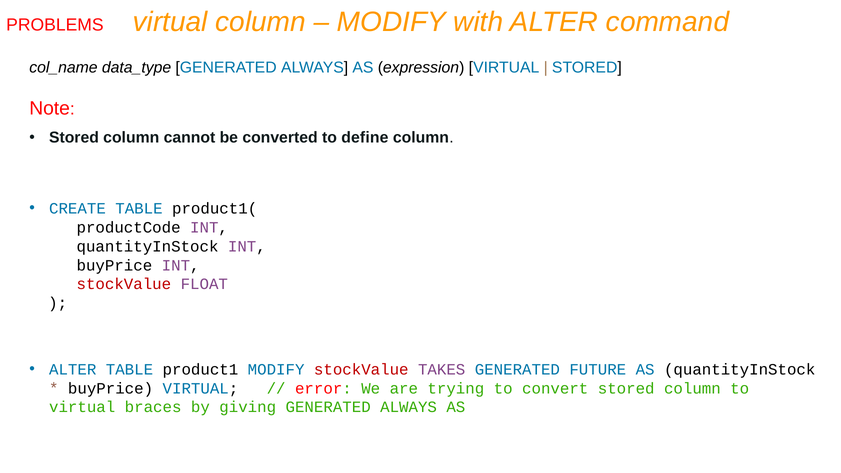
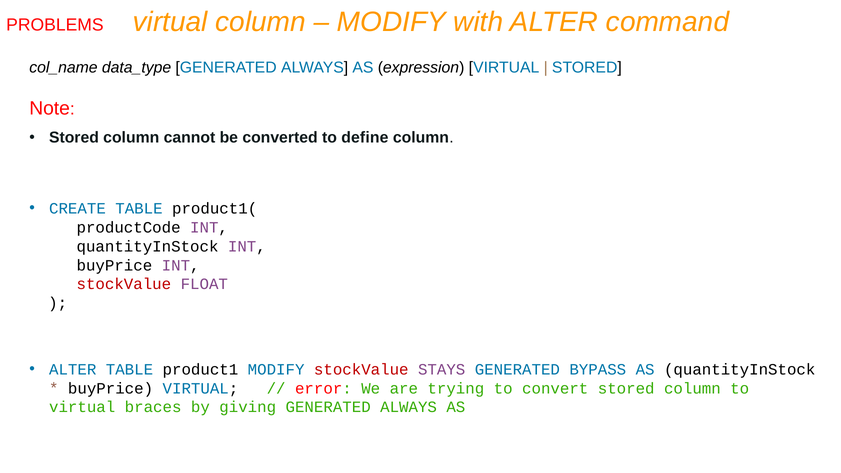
TAKES: TAKES -> STAYS (442, 369)
FUTURE: FUTURE -> BYPASS (598, 369)
